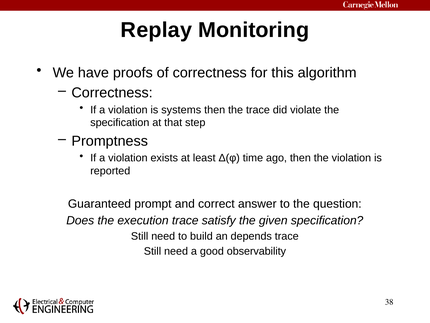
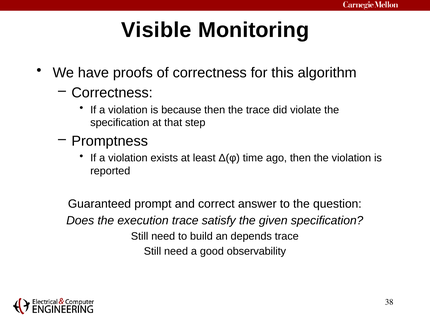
Replay: Replay -> Visible (156, 30)
systems: systems -> because (181, 110)
